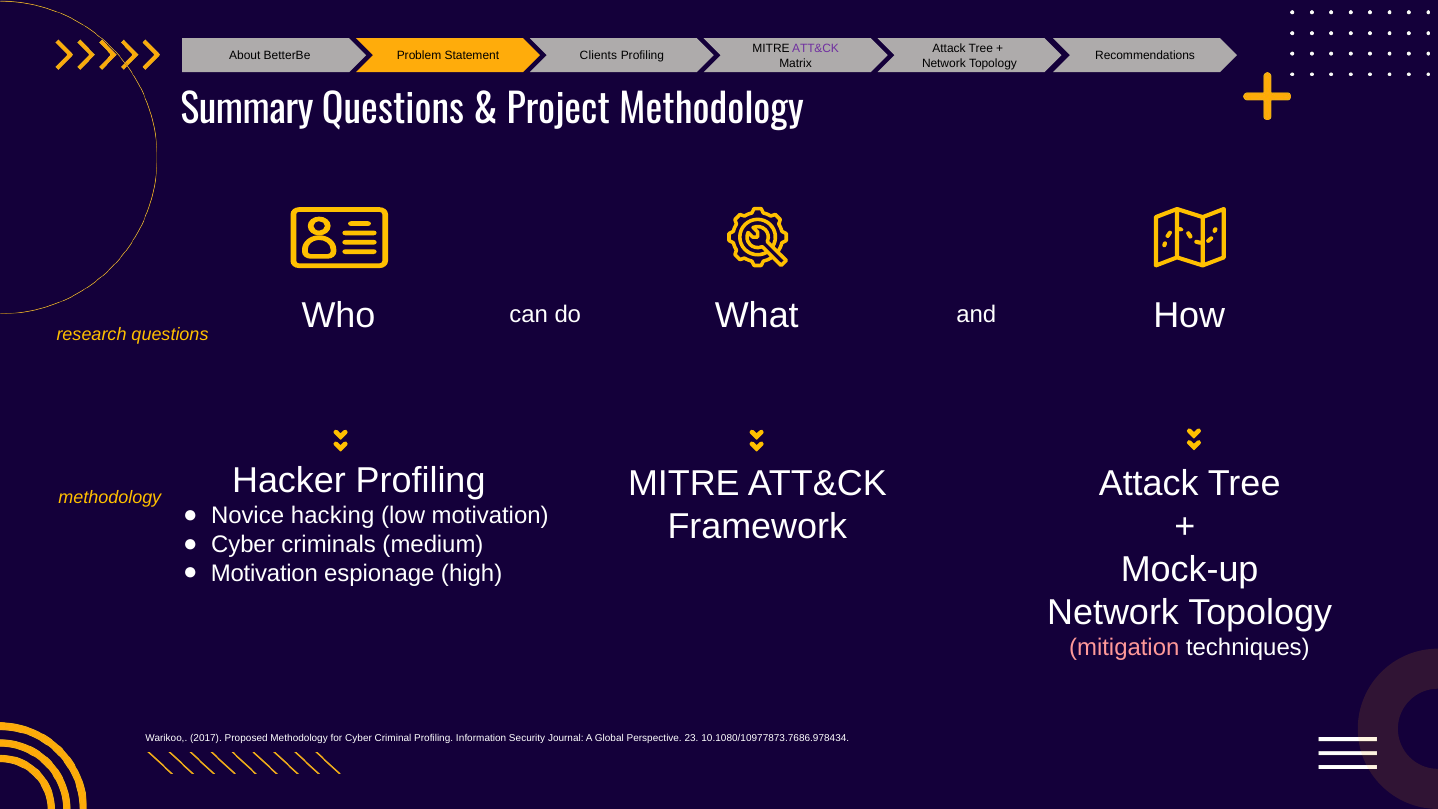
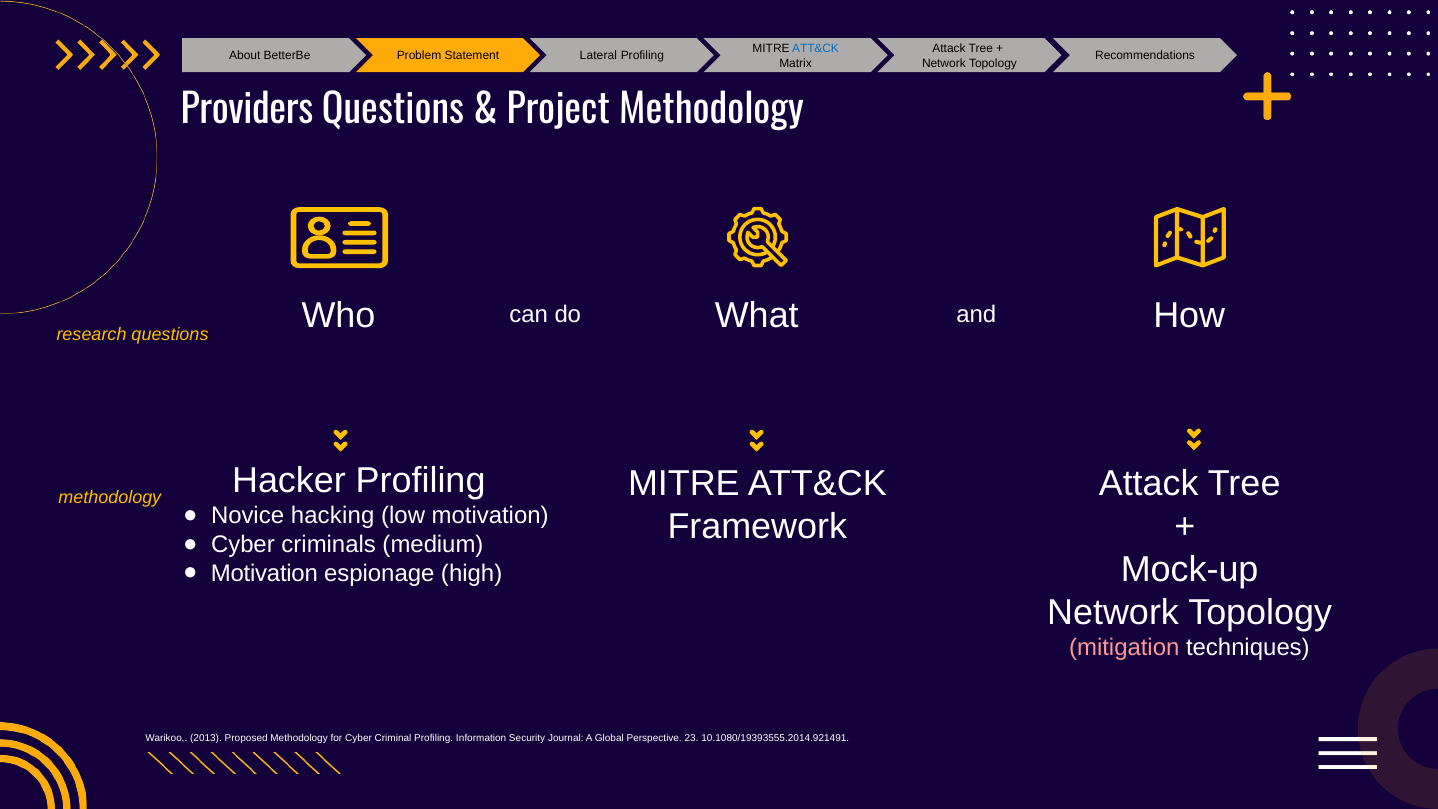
ATT&CK colour: purple -> blue (816, 49)
Clients: Clients -> Lateral (598, 56)
Summary: Summary -> Providers (247, 110)
2017: 2017 -> 2013 (206, 738)
10.1080/10977873.7686.978434: 10.1080/10977873.7686.978434 -> 10.1080/19393555.2014.921491 (775, 738)
